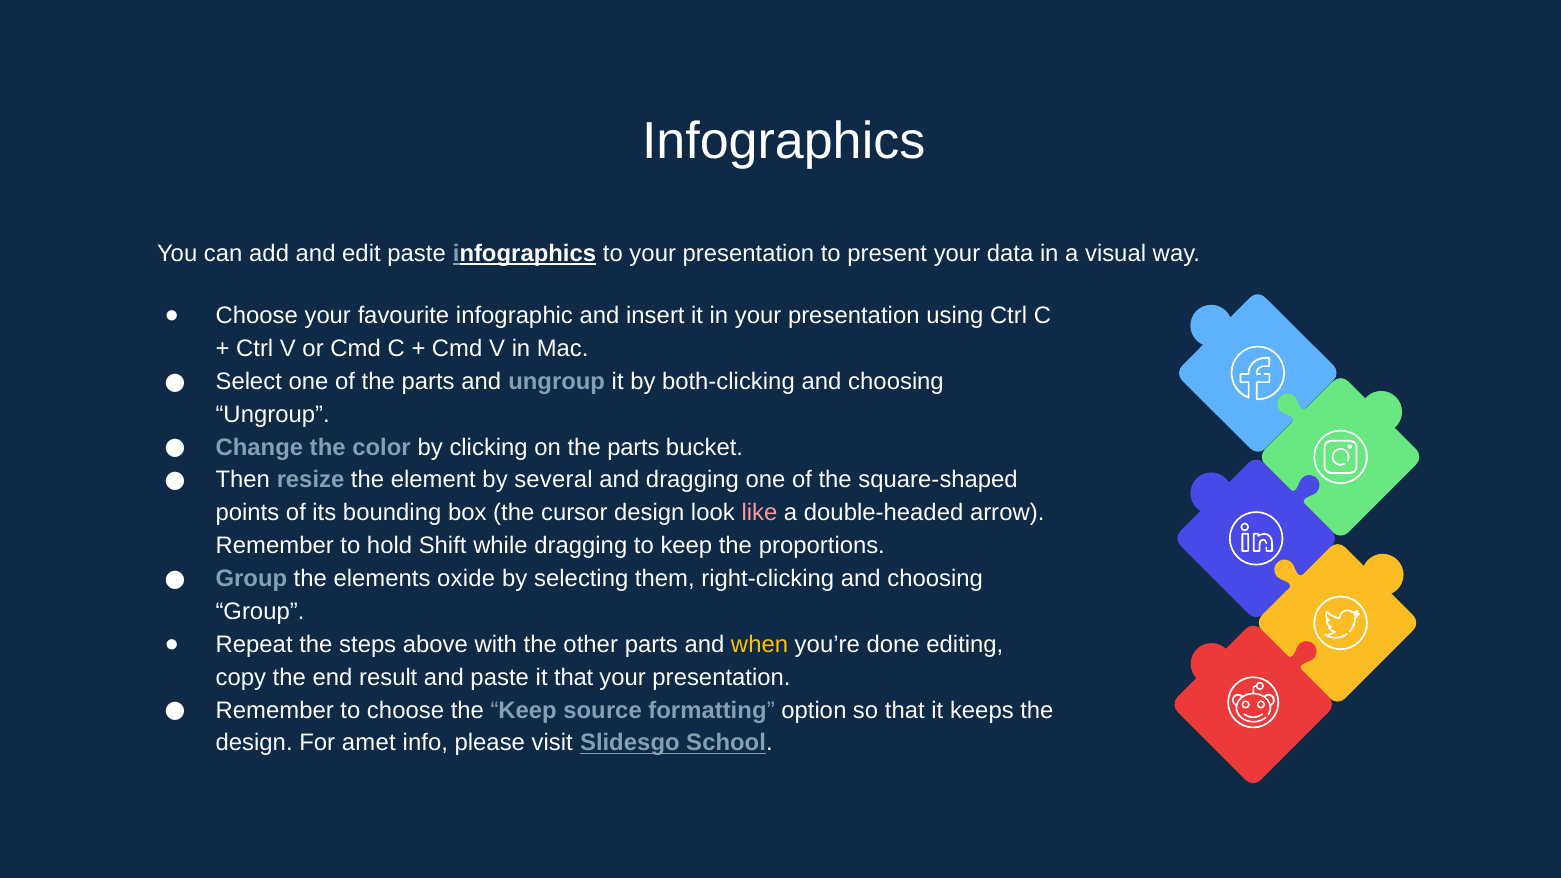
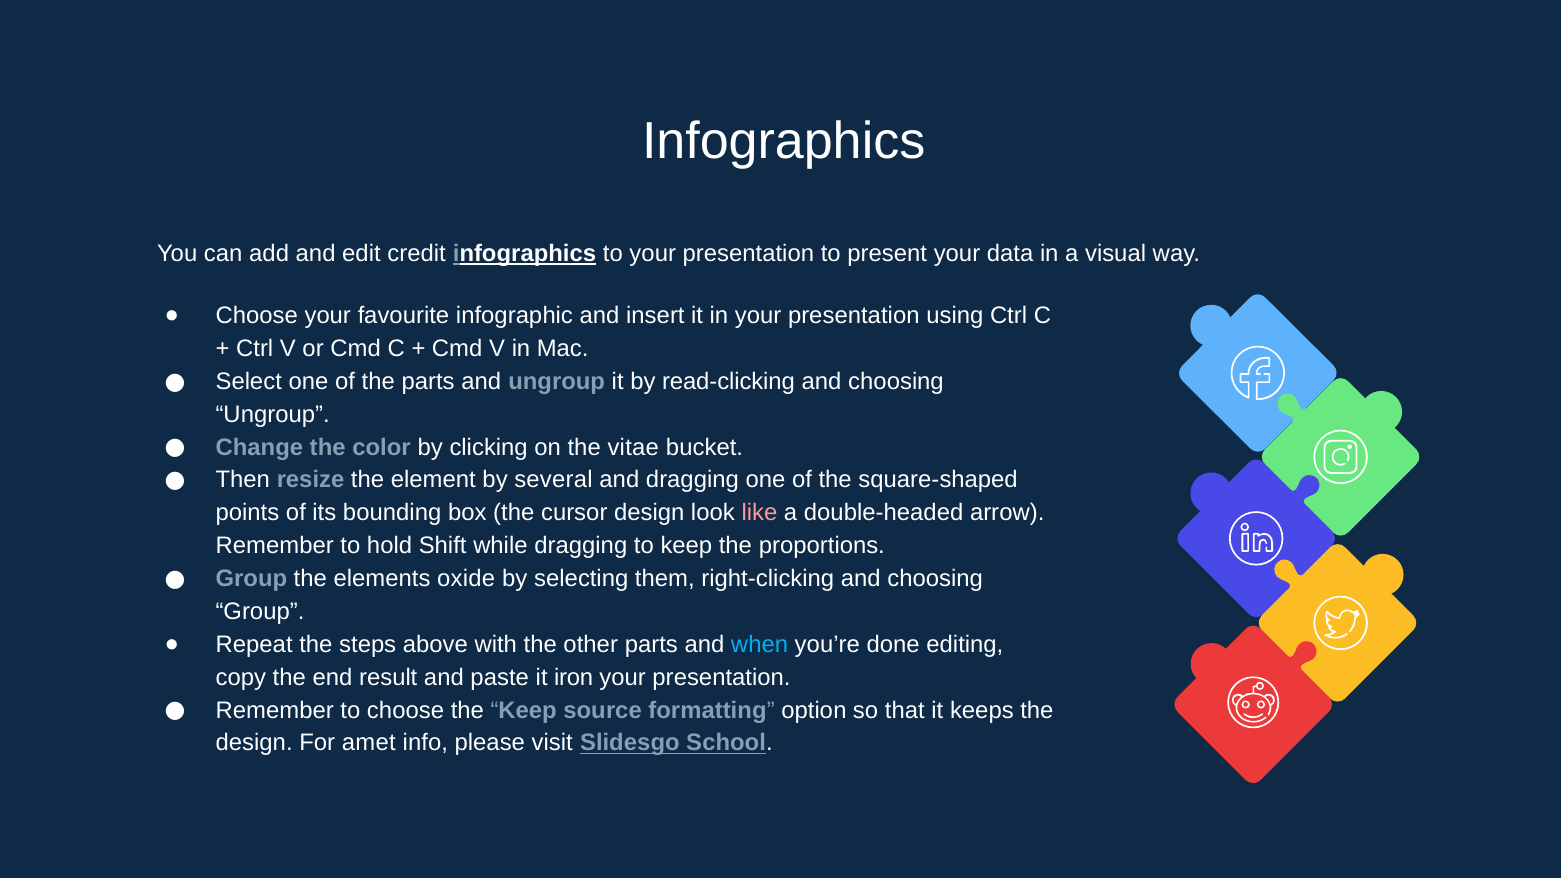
edit paste: paste -> credit (417, 254)
both-clicking: both-clicking -> read-clicking (728, 382)
on the parts: parts -> vitae (633, 447)
when colour: yellow -> light blue (760, 645)
it that: that -> iron (574, 677)
